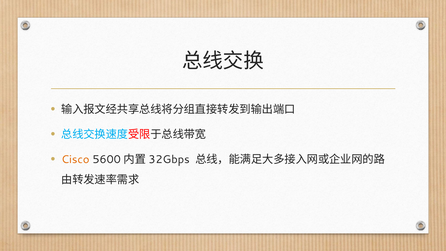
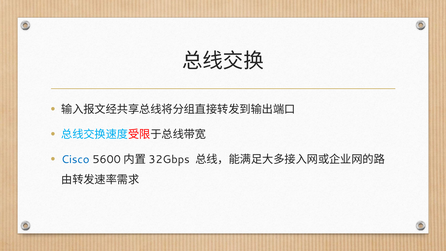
Cisco colour: orange -> blue (75, 160)
